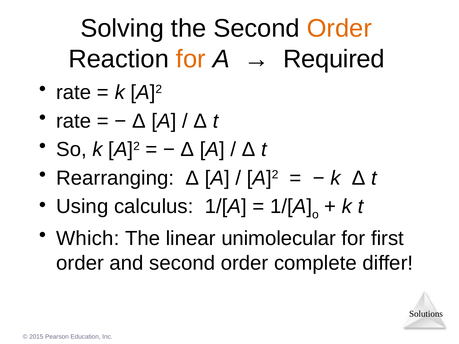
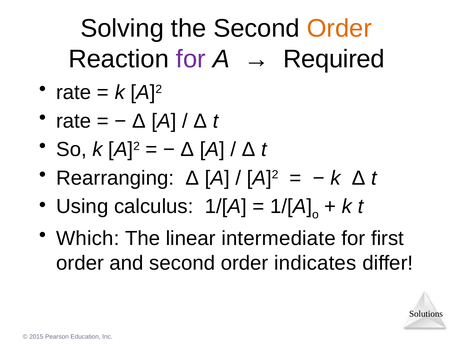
for colour: orange -> purple (191, 59)
unimolecular: unimolecular -> intermediate (279, 239)
complete: complete -> indicates (315, 263)
